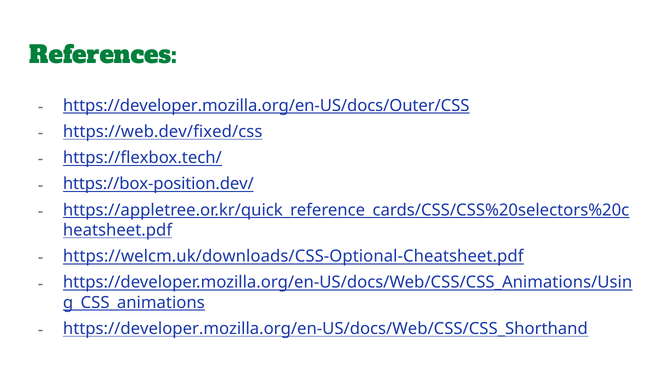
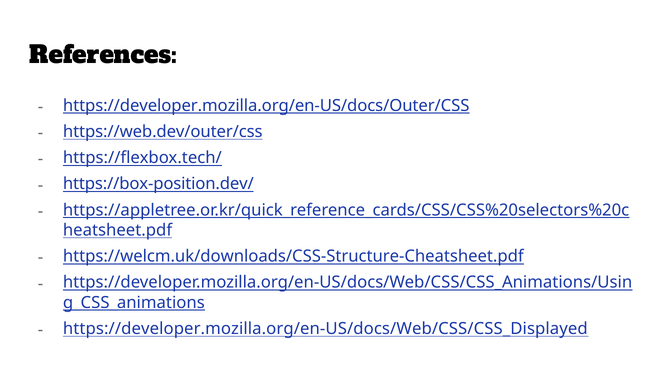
References colour: green -> black (103, 55)
https://web.dev/fixed/css: https://web.dev/fixed/css -> https://web.dev/outer/css (163, 132)
https://welcm.uk/downloads/CSS-Optional-Cheatsheet.pdf: https://welcm.uk/downloads/CSS-Optional-Cheatsheet.pdf -> https://welcm.uk/downloads/CSS-Structure-Cheatsheet.pdf (293, 256)
https://developer.mozilla.org/en-US/docs/Web/CSS/CSS_Shorthand: https://developer.mozilla.org/en-US/docs/Web/CSS/CSS_Shorthand -> https://developer.mozilla.org/en-US/docs/Web/CSS/CSS_Displayed (325, 329)
